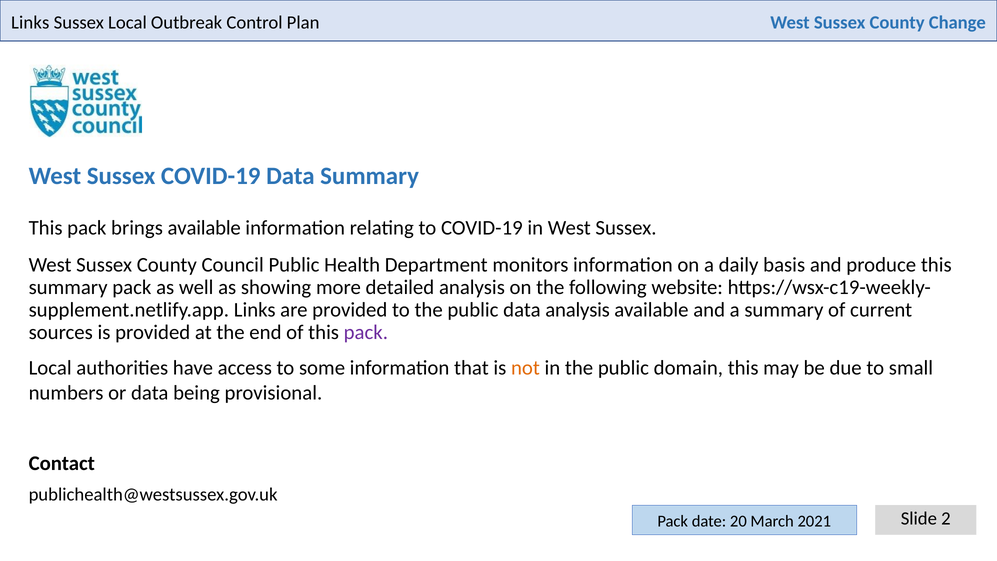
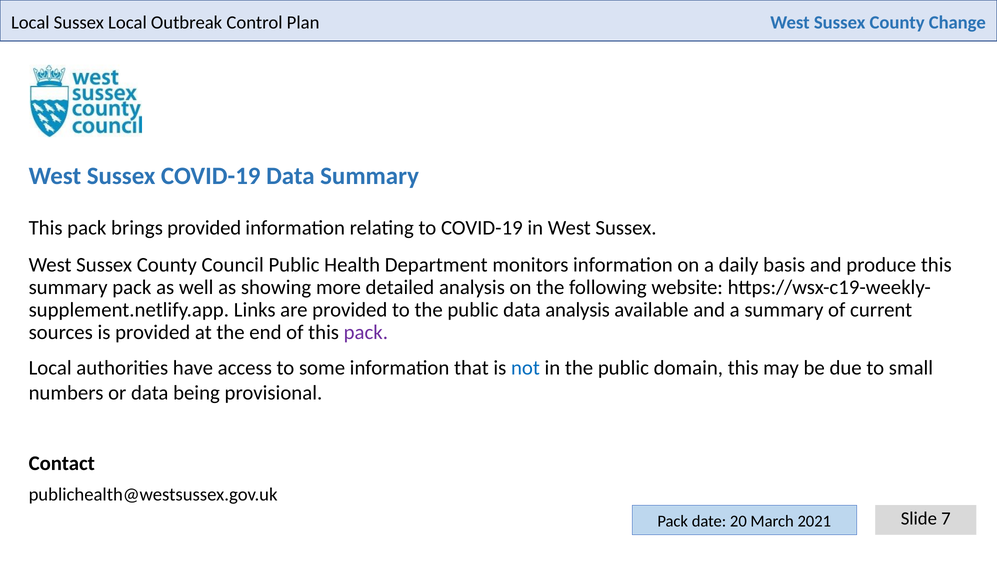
Links: Links -> Local (30, 23)
brings available: available -> provided (204, 228)
not colour: orange -> blue (525, 368)
2: 2 -> 7 (946, 519)
